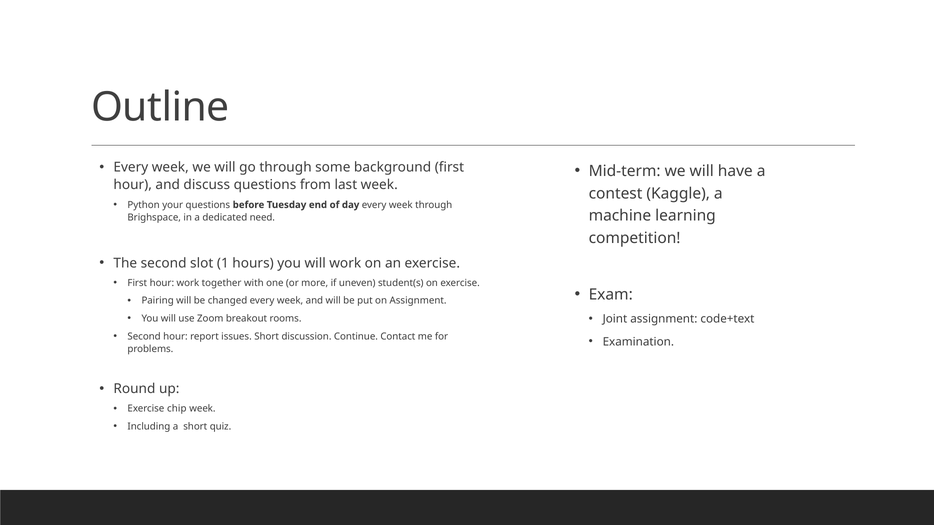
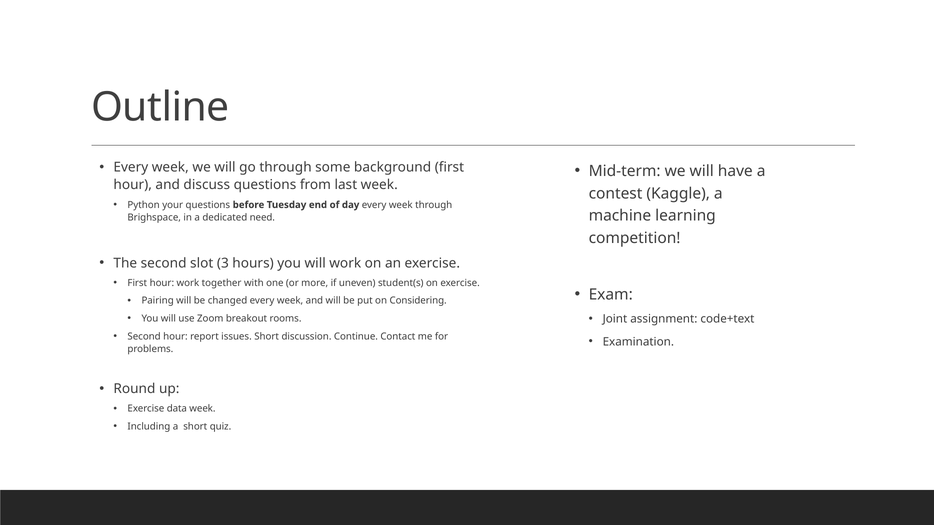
1: 1 -> 3 (223, 263)
on Assignment: Assignment -> Considering (418, 301)
chip: chip -> data (177, 409)
